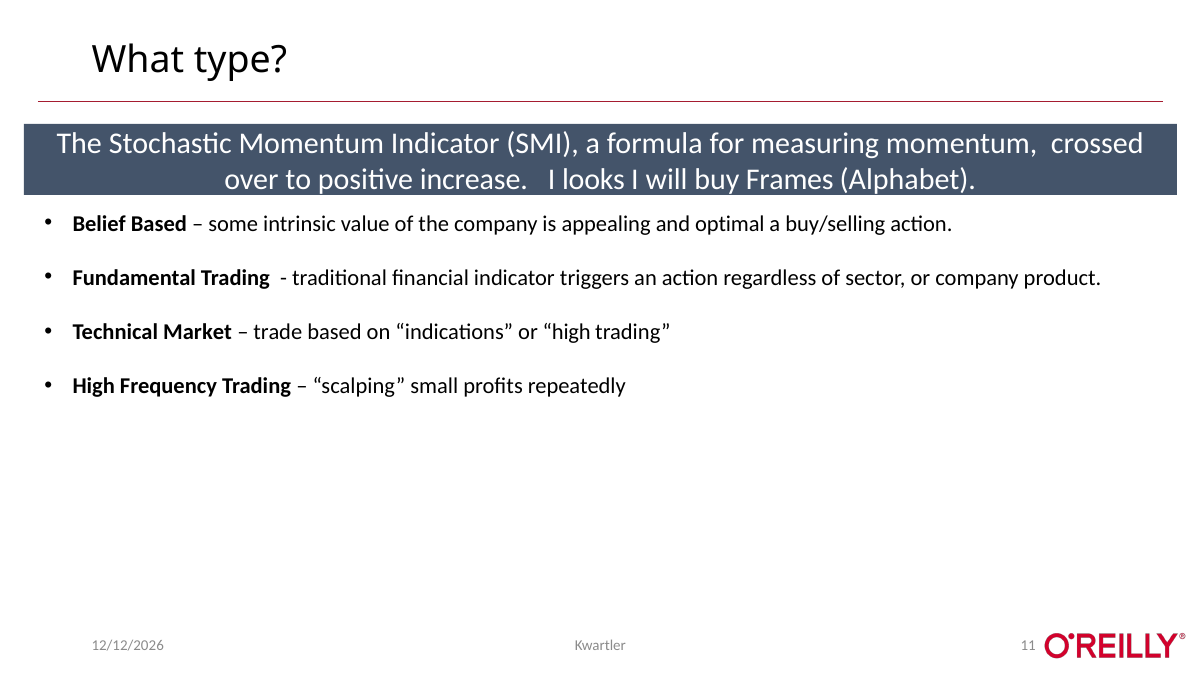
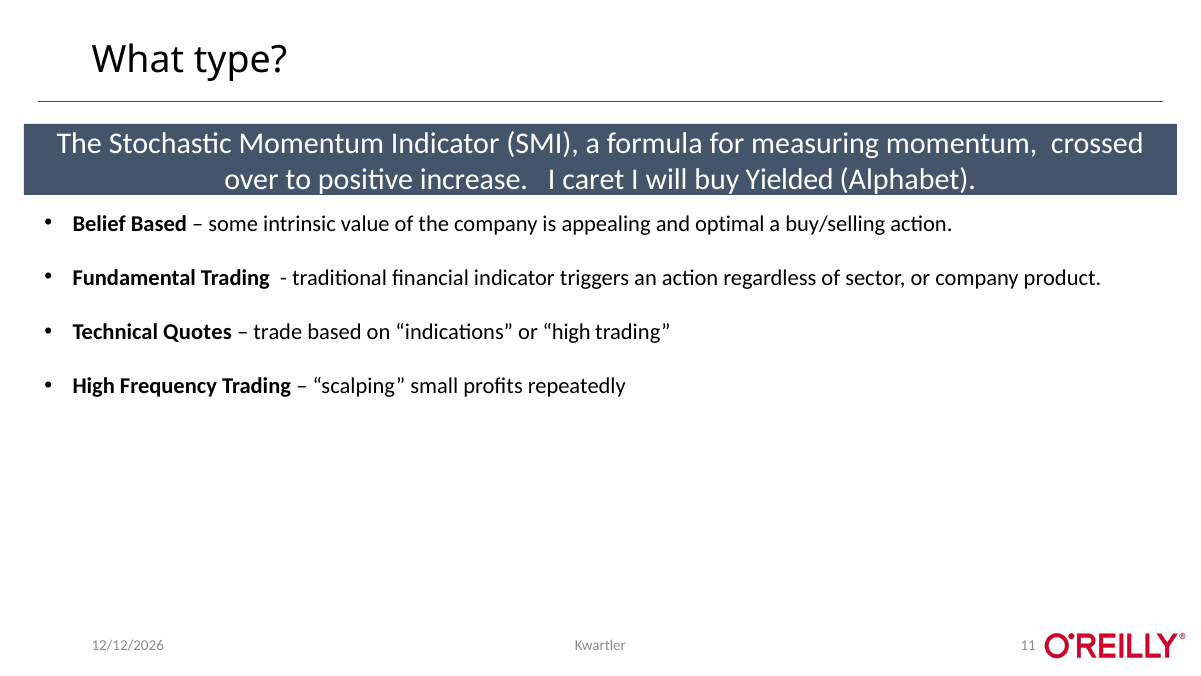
looks: looks -> caret (593, 179)
Frames: Frames -> Yielded (790, 179)
Market: Market -> Quotes (197, 332)
